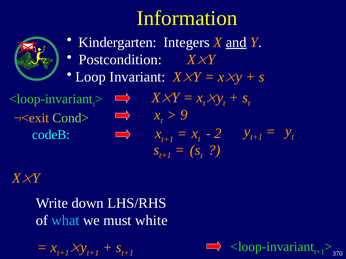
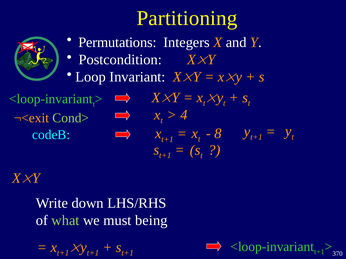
Information: Information -> Partitioning (187, 18)
Kindergarten: Kindergarten -> Permutations (117, 42)
and underline: present -> none (236, 42)
9: 9 -> 4 (184, 115)
2: 2 -> 8 (218, 134)
what colour: light blue -> light green (65, 221)
white: white -> being (151, 221)
